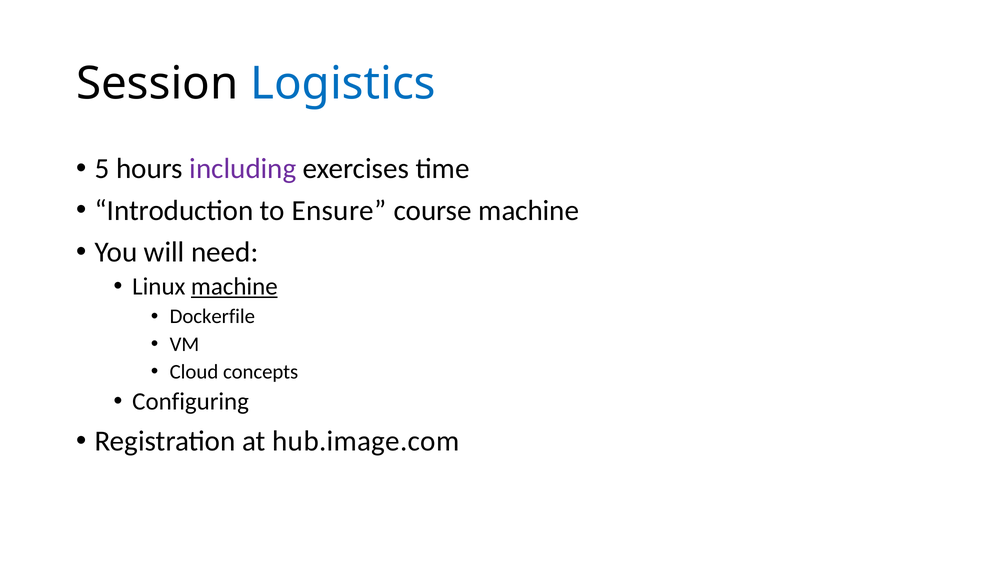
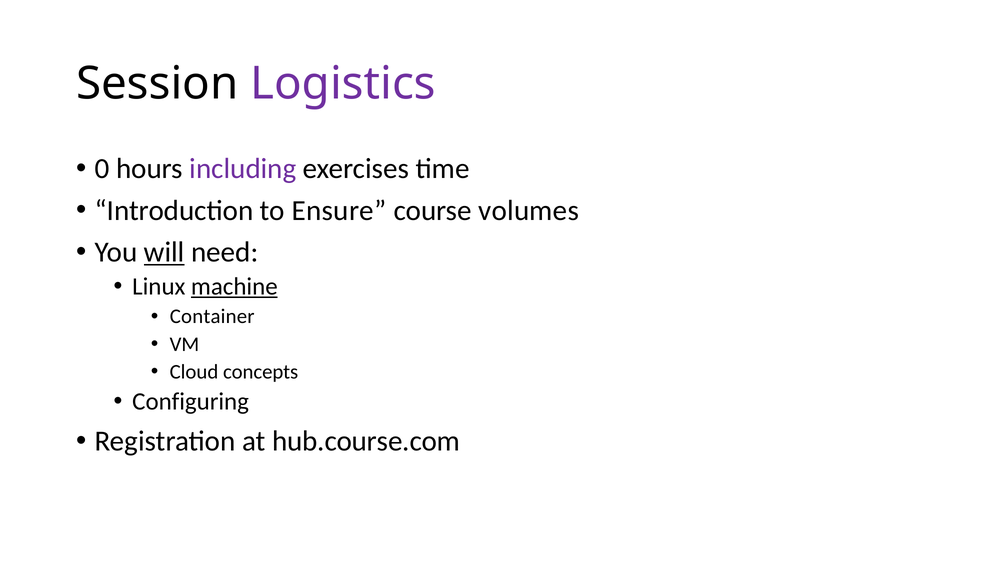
Logistics colour: blue -> purple (343, 84)
5: 5 -> 0 (102, 169)
course machine: machine -> volumes (529, 211)
will underline: none -> present (164, 252)
Dockerfile: Dockerfile -> Container (212, 317)
hub.image.com: hub.image.com -> hub.course.com (366, 441)
